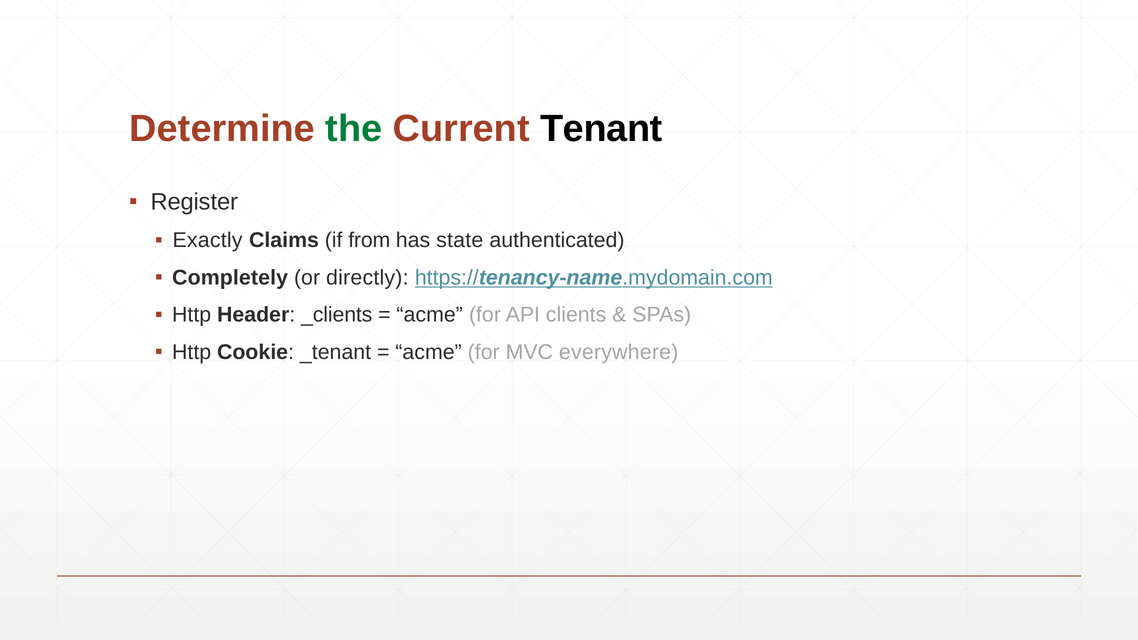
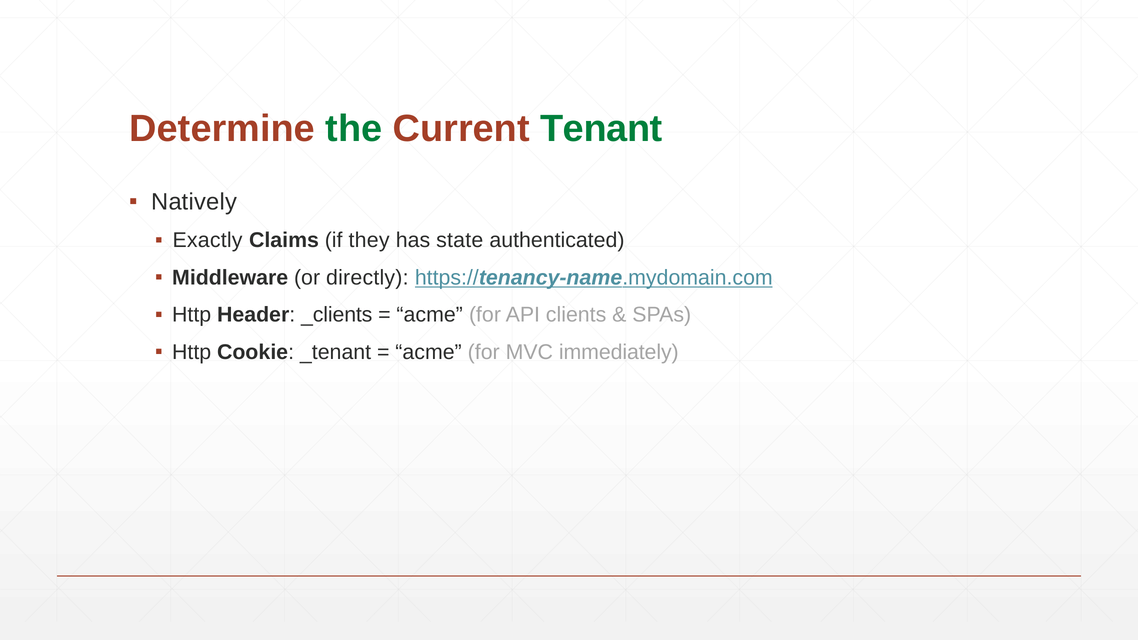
Tenant colour: black -> green (601, 129)
Register: Register -> Natively (194, 202)
from: from -> they (369, 240)
Completely: Completely -> Middleware (230, 278)
everywhere: everywhere -> immediately (619, 352)
